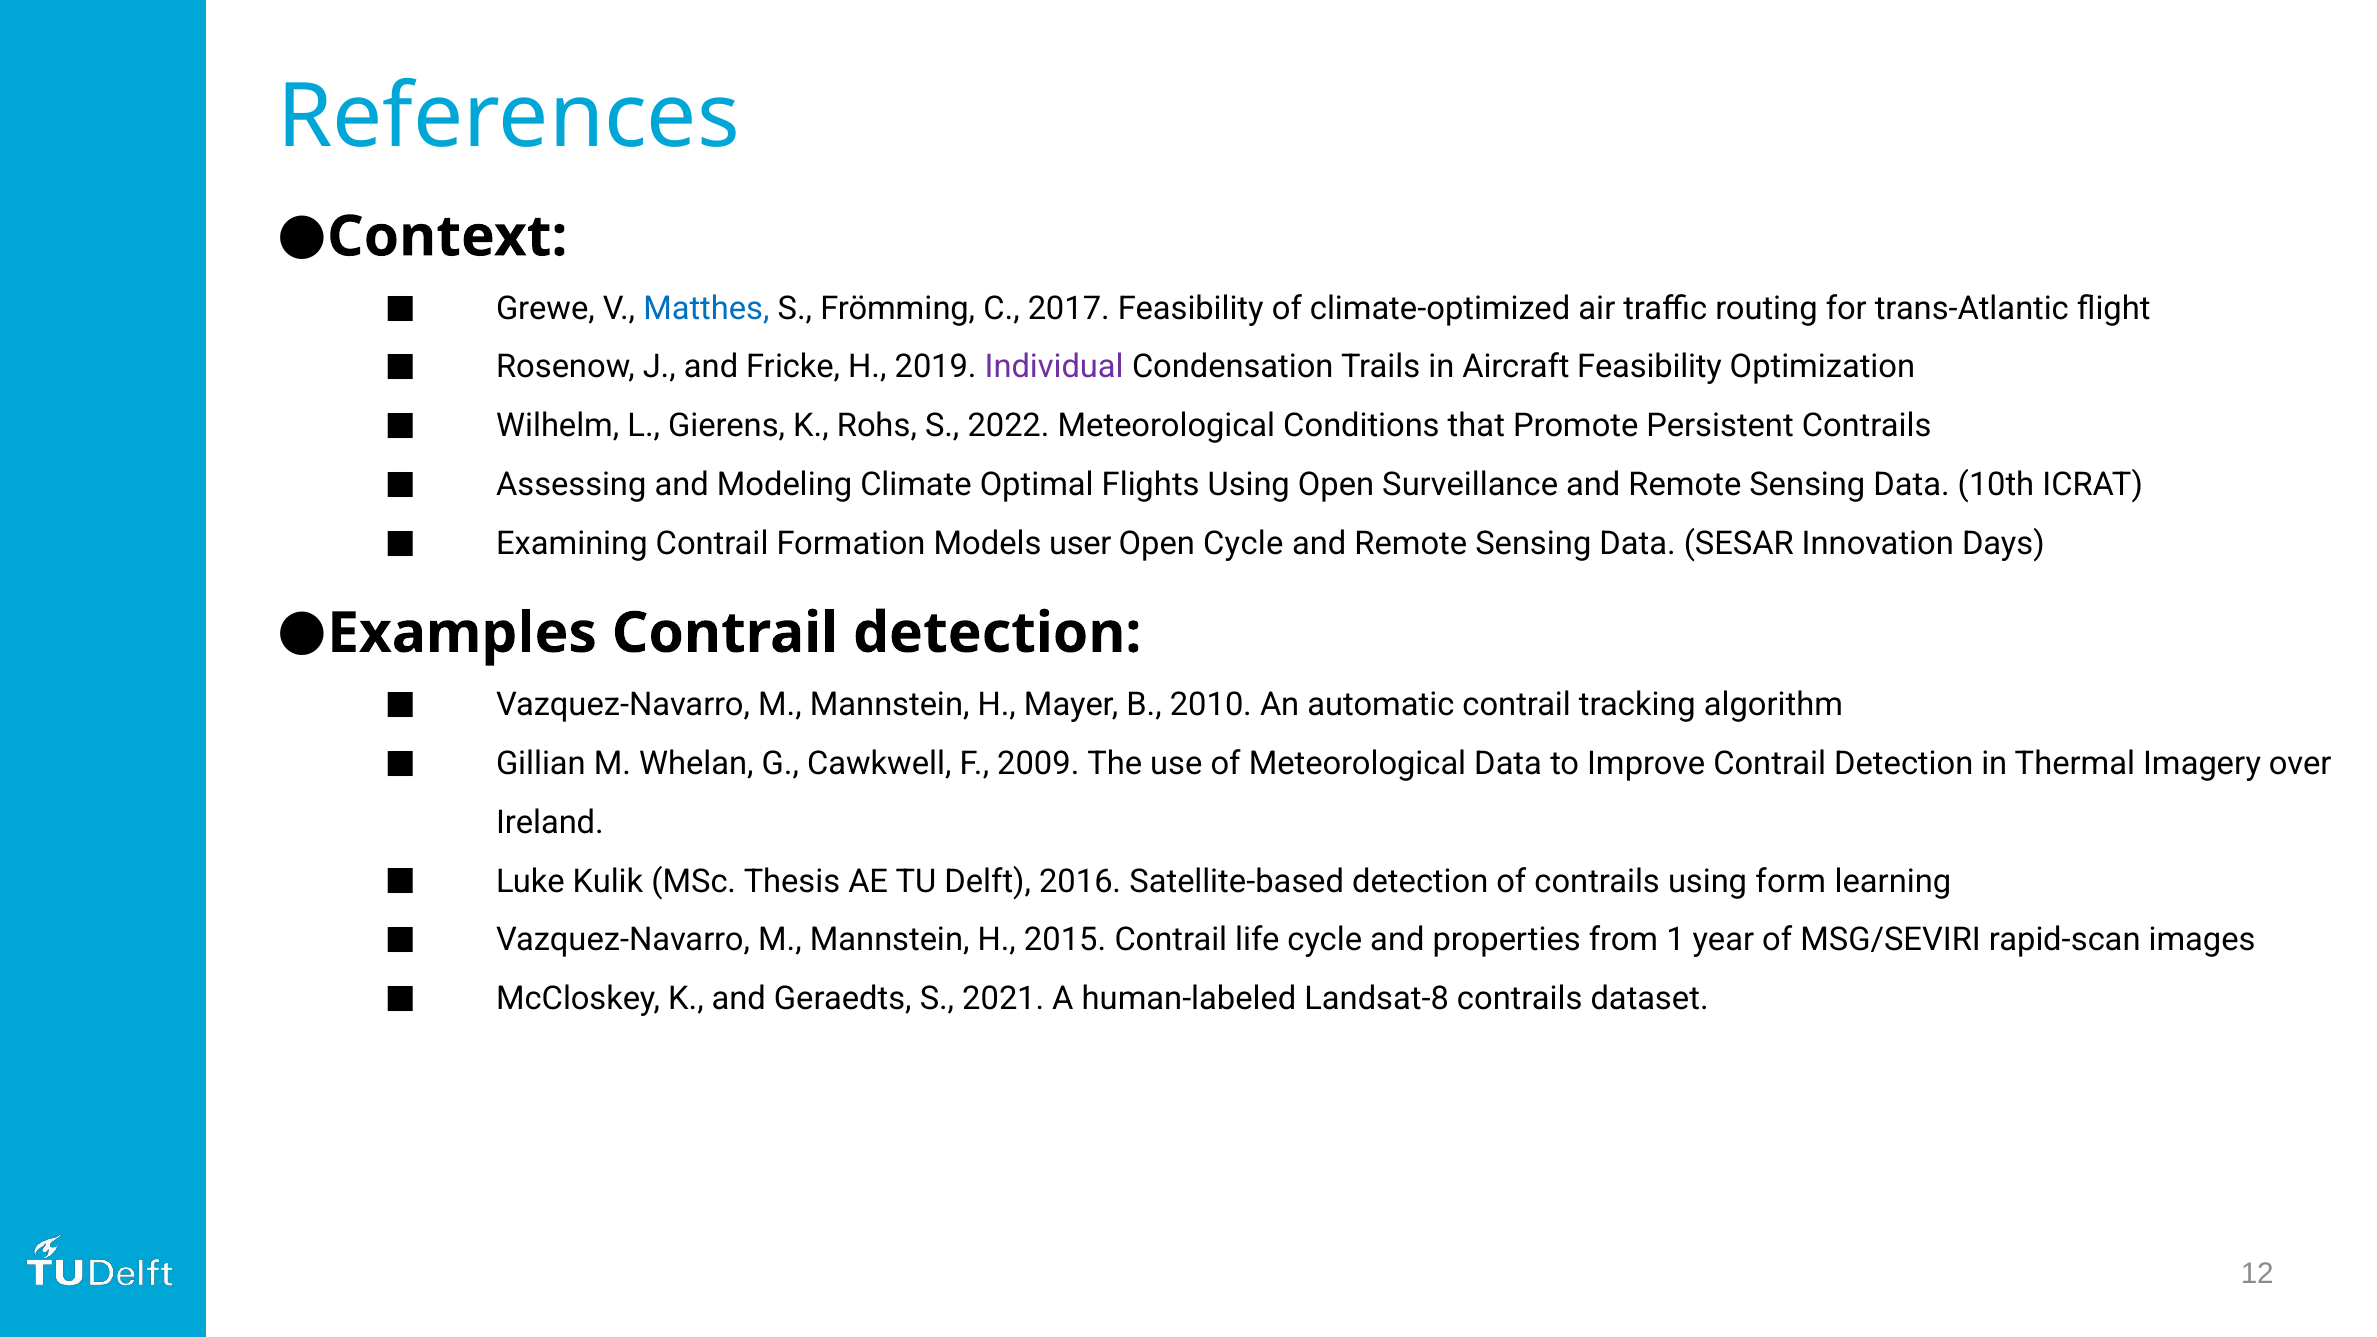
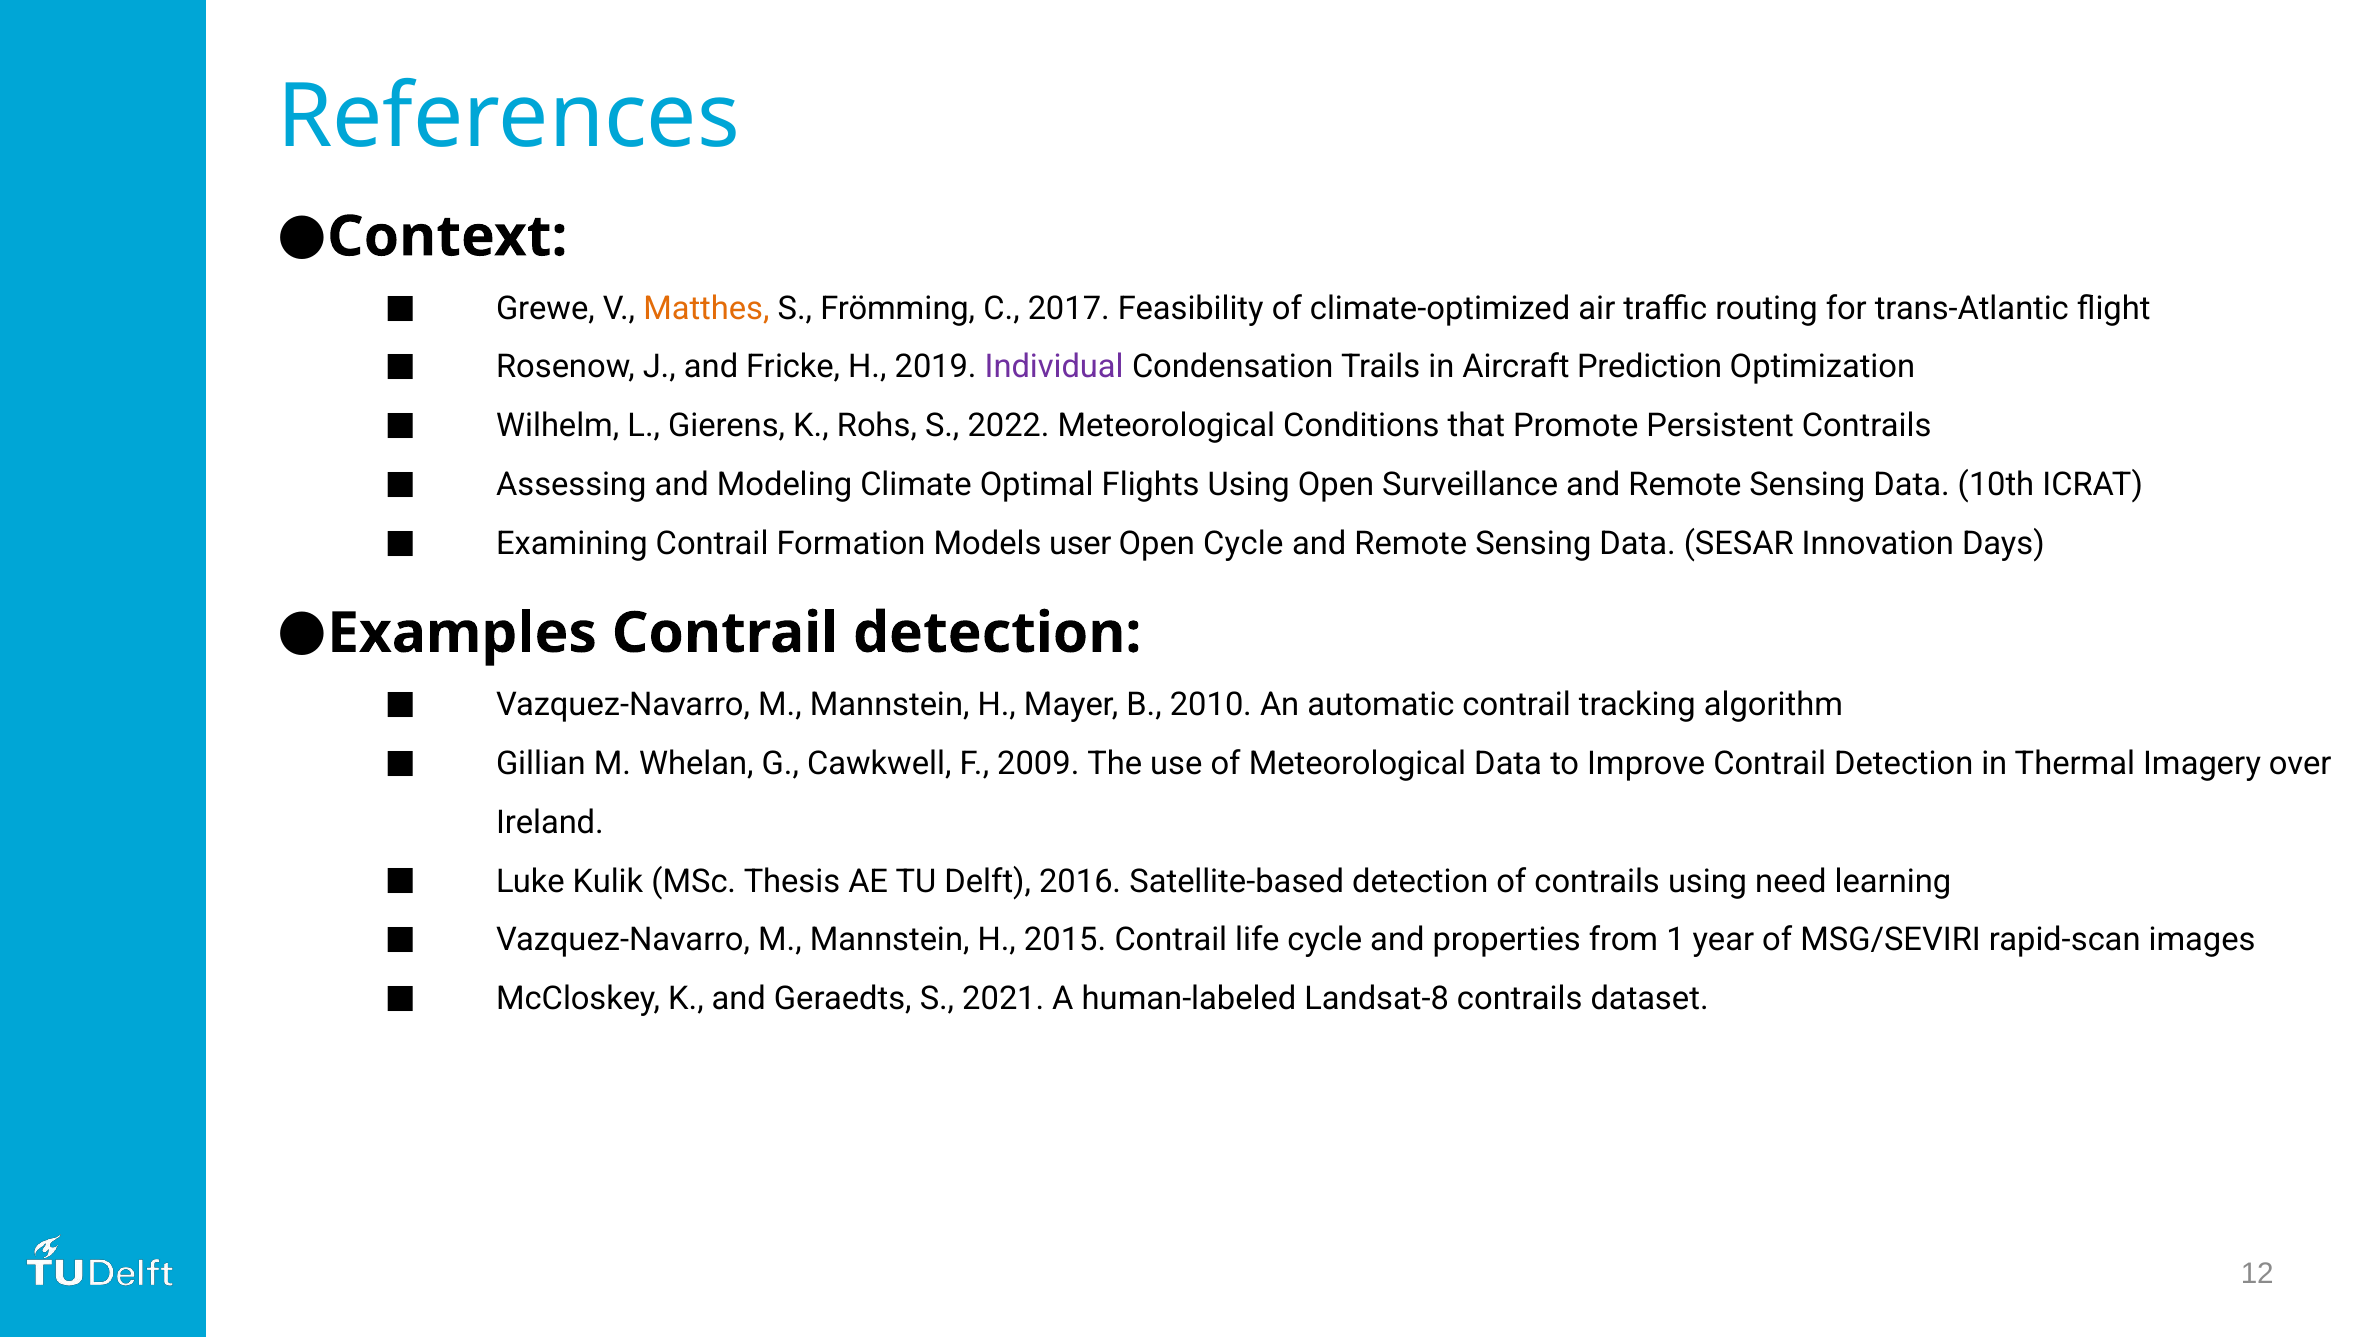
Matthes colour: blue -> orange (706, 308)
Aircraft Feasibility: Feasibility -> Prediction (1650, 367)
form: form -> need (1791, 881)
